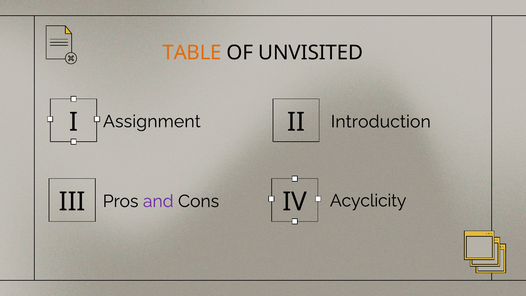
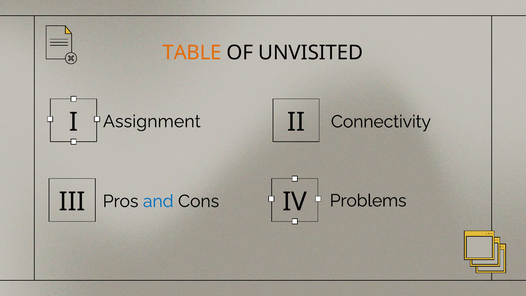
Introduction: Introduction -> Connectivity (381, 122)
Acyclicity: Acyclicity -> Problems (368, 201)
and colour: purple -> blue (158, 201)
